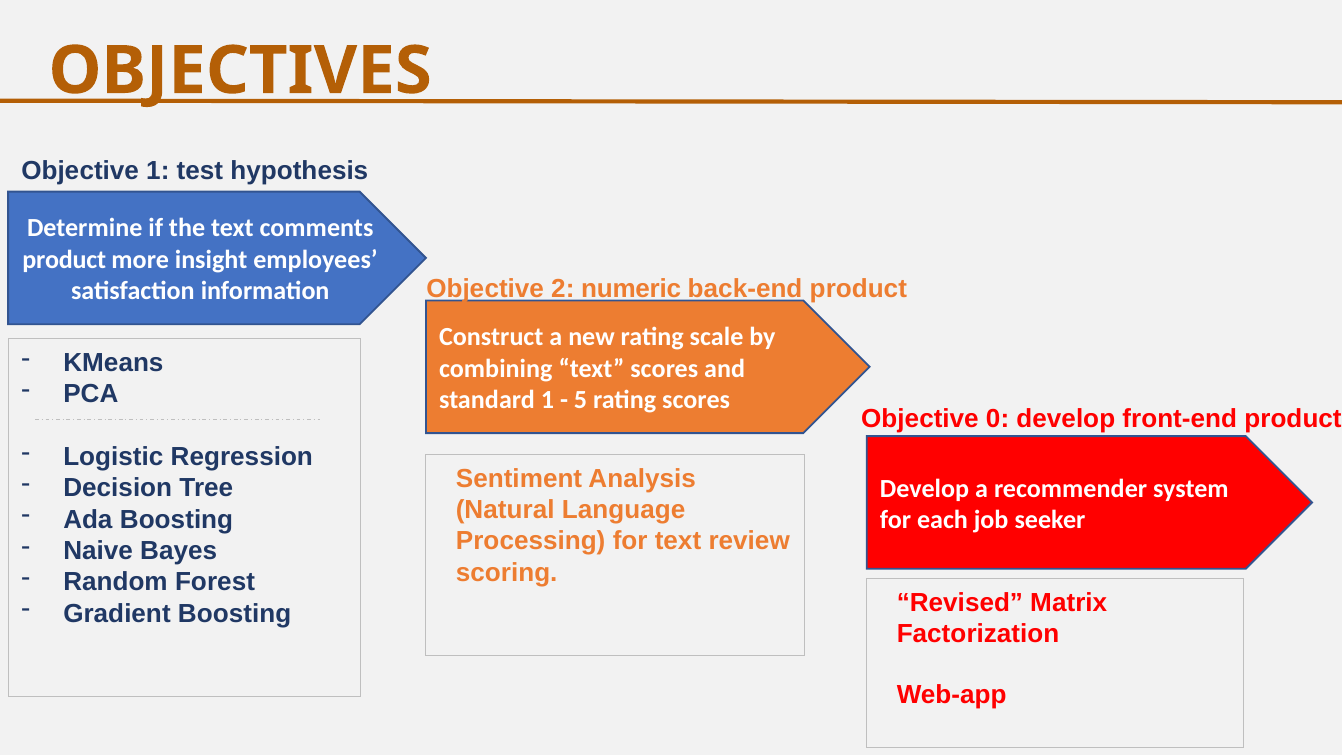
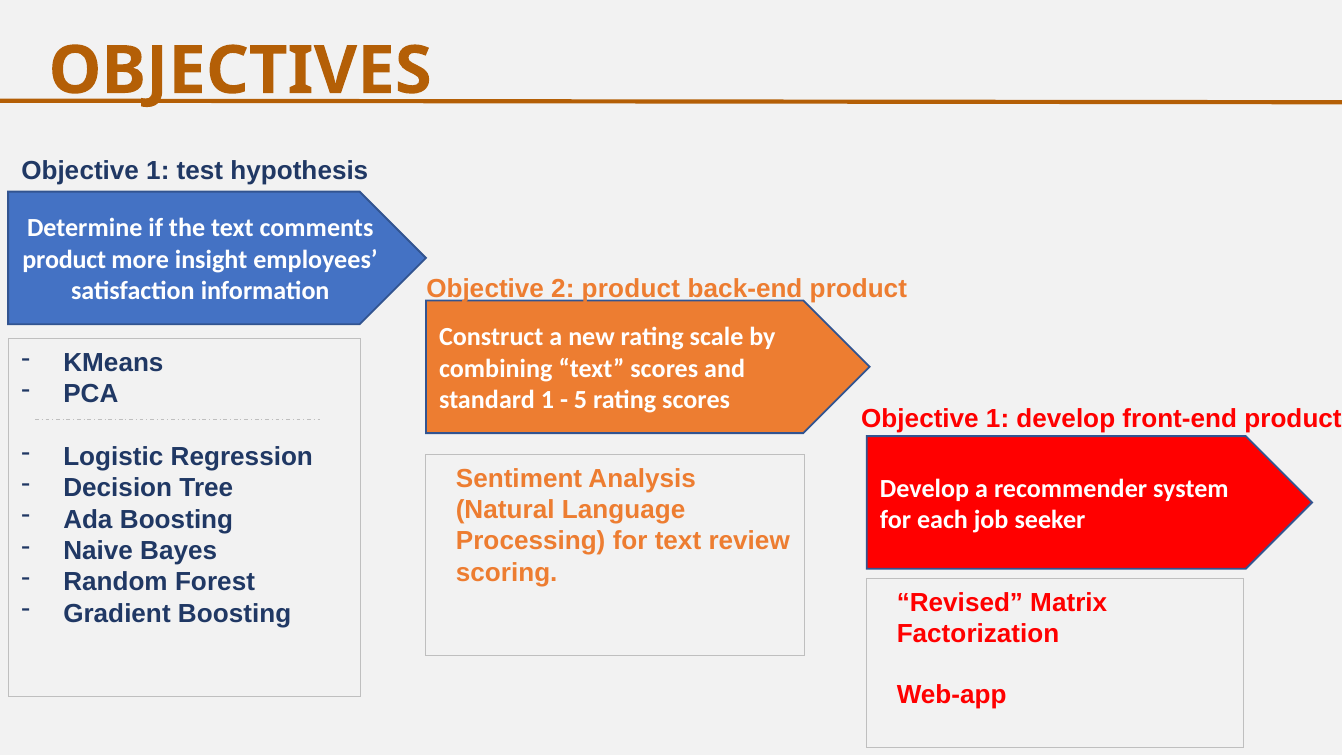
2 numeric: numeric -> product (631, 289)
0: 0 -> 1 (998, 419)
